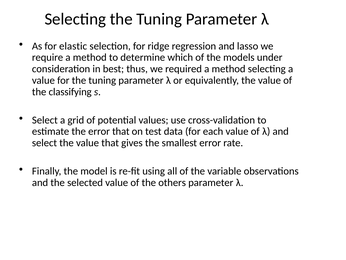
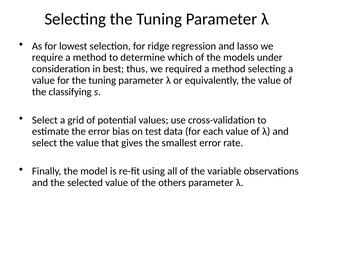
elastic: elastic -> lowest (73, 46)
error that: that -> bias (121, 131)
